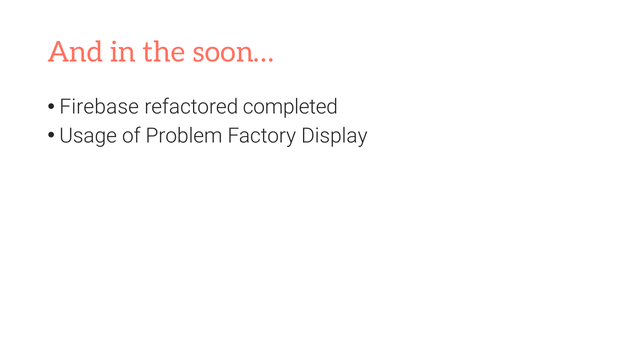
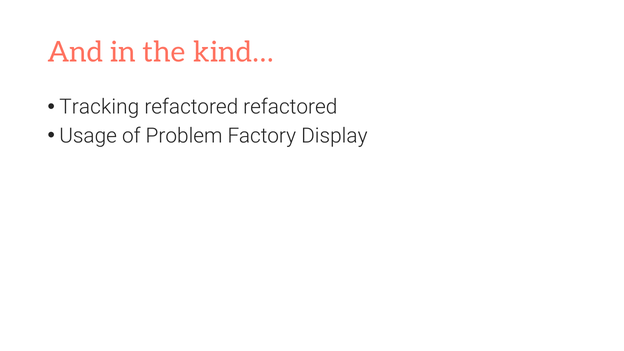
soon…: soon… -> kind… (233, 52)
Firebase: Firebase -> Tracking (99, 107)
refactored completed: completed -> refactored (290, 107)
